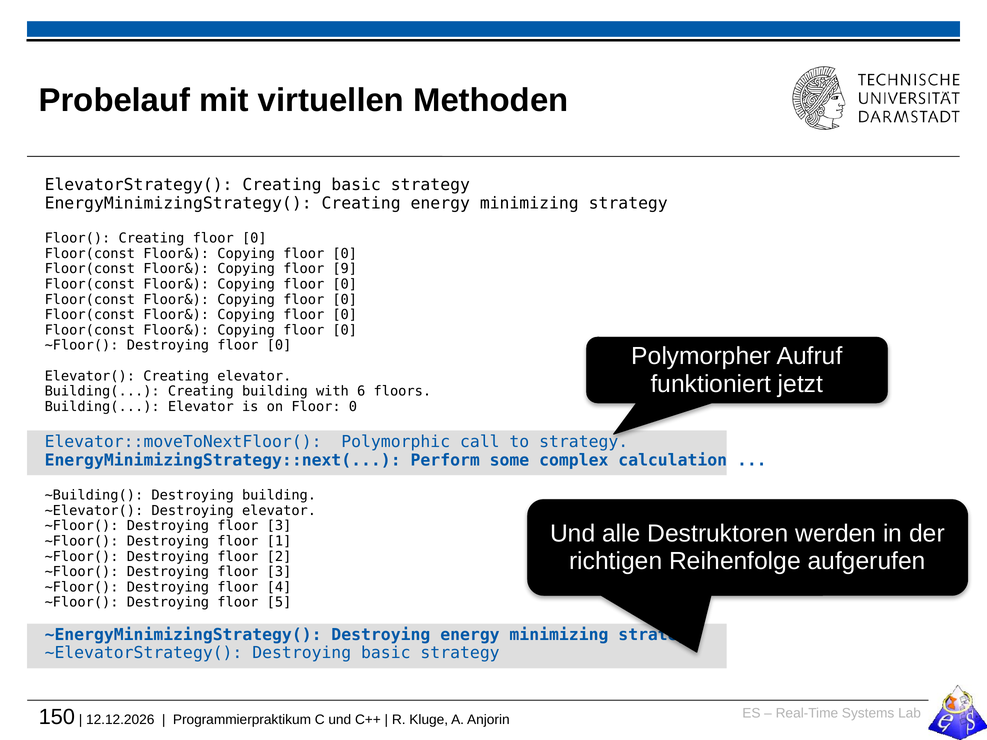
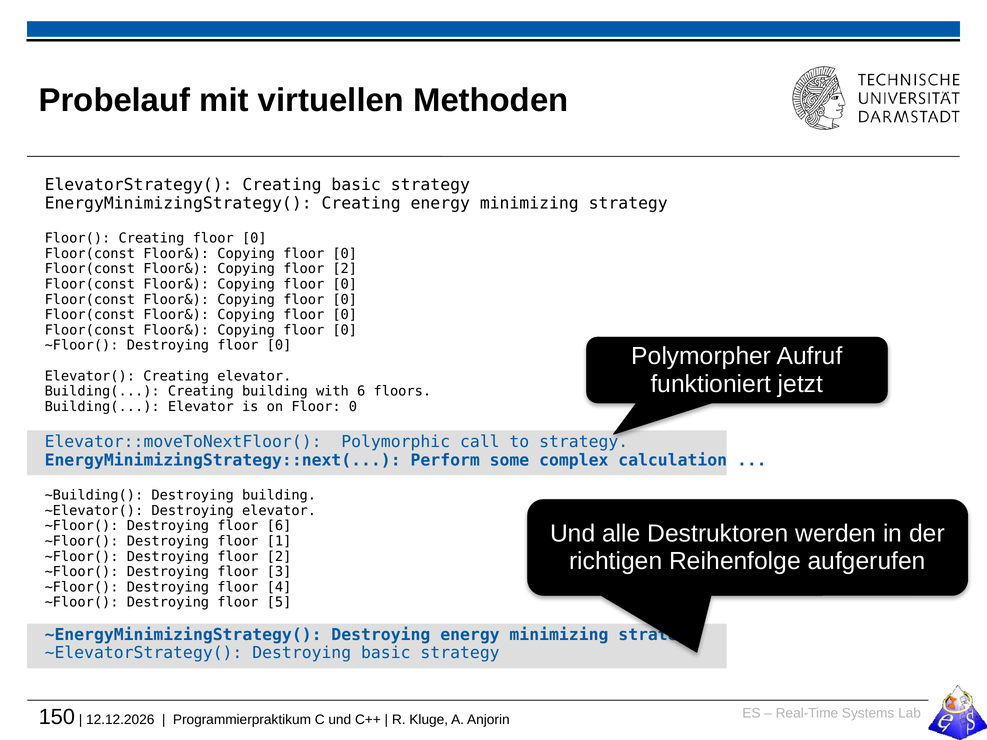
Copying floor 9: 9 -> 2 (345, 269)
3: 3 -> 6 (279, 526)
